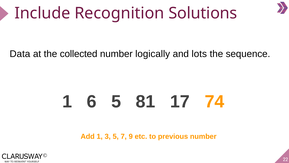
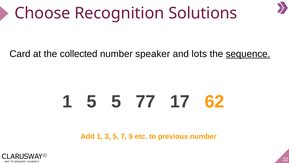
Include: Include -> Choose (42, 13)
Data: Data -> Card (20, 54)
logically: logically -> speaker (153, 54)
sequence underline: none -> present (248, 54)
1 6: 6 -> 5 (92, 101)
81: 81 -> 77 (146, 101)
74: 74 -> 62 (215, 101)
